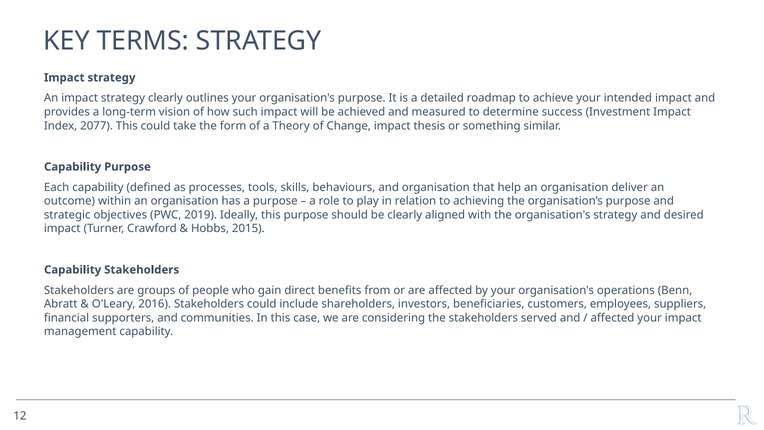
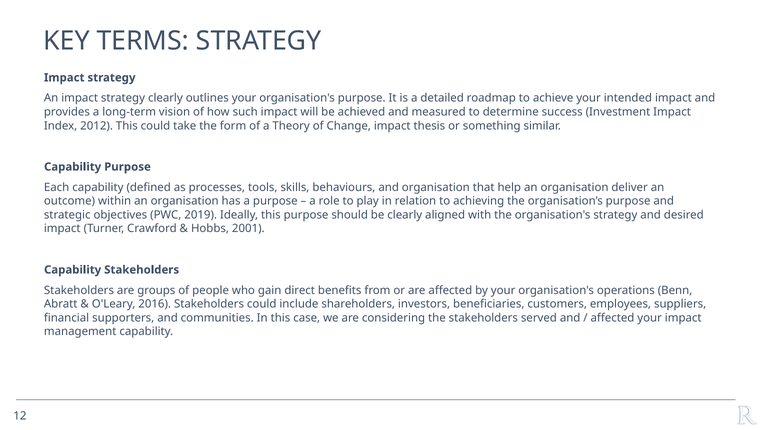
2077: 2077 -> 2012 (97, 126)
2015: 2015 -> 2001 (248, 229)
